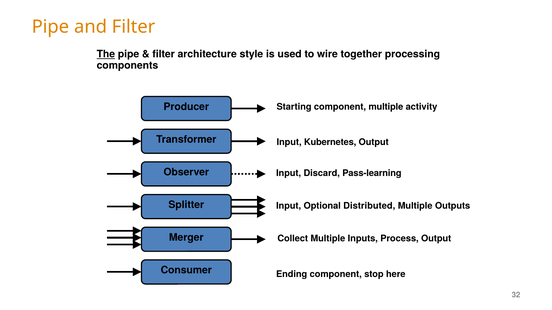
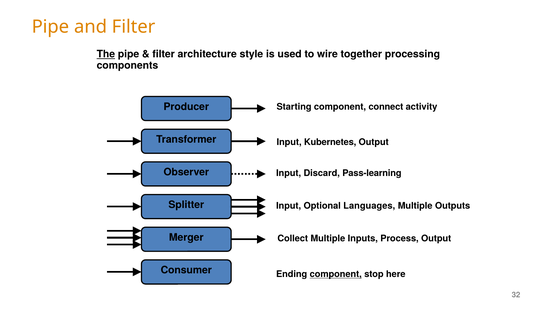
component multiple: multiple -> connect (386, 107)
Distributed: Distributed -> Languages (369, 206)
component underline: none -> present (336, 275)
